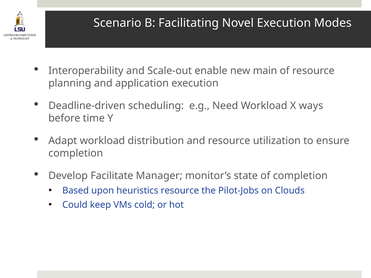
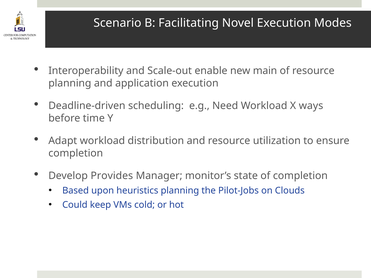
Facilitate: Facilitate -> Provides (112, 176)
heuristics resource: resource -> planning (180, 191)
